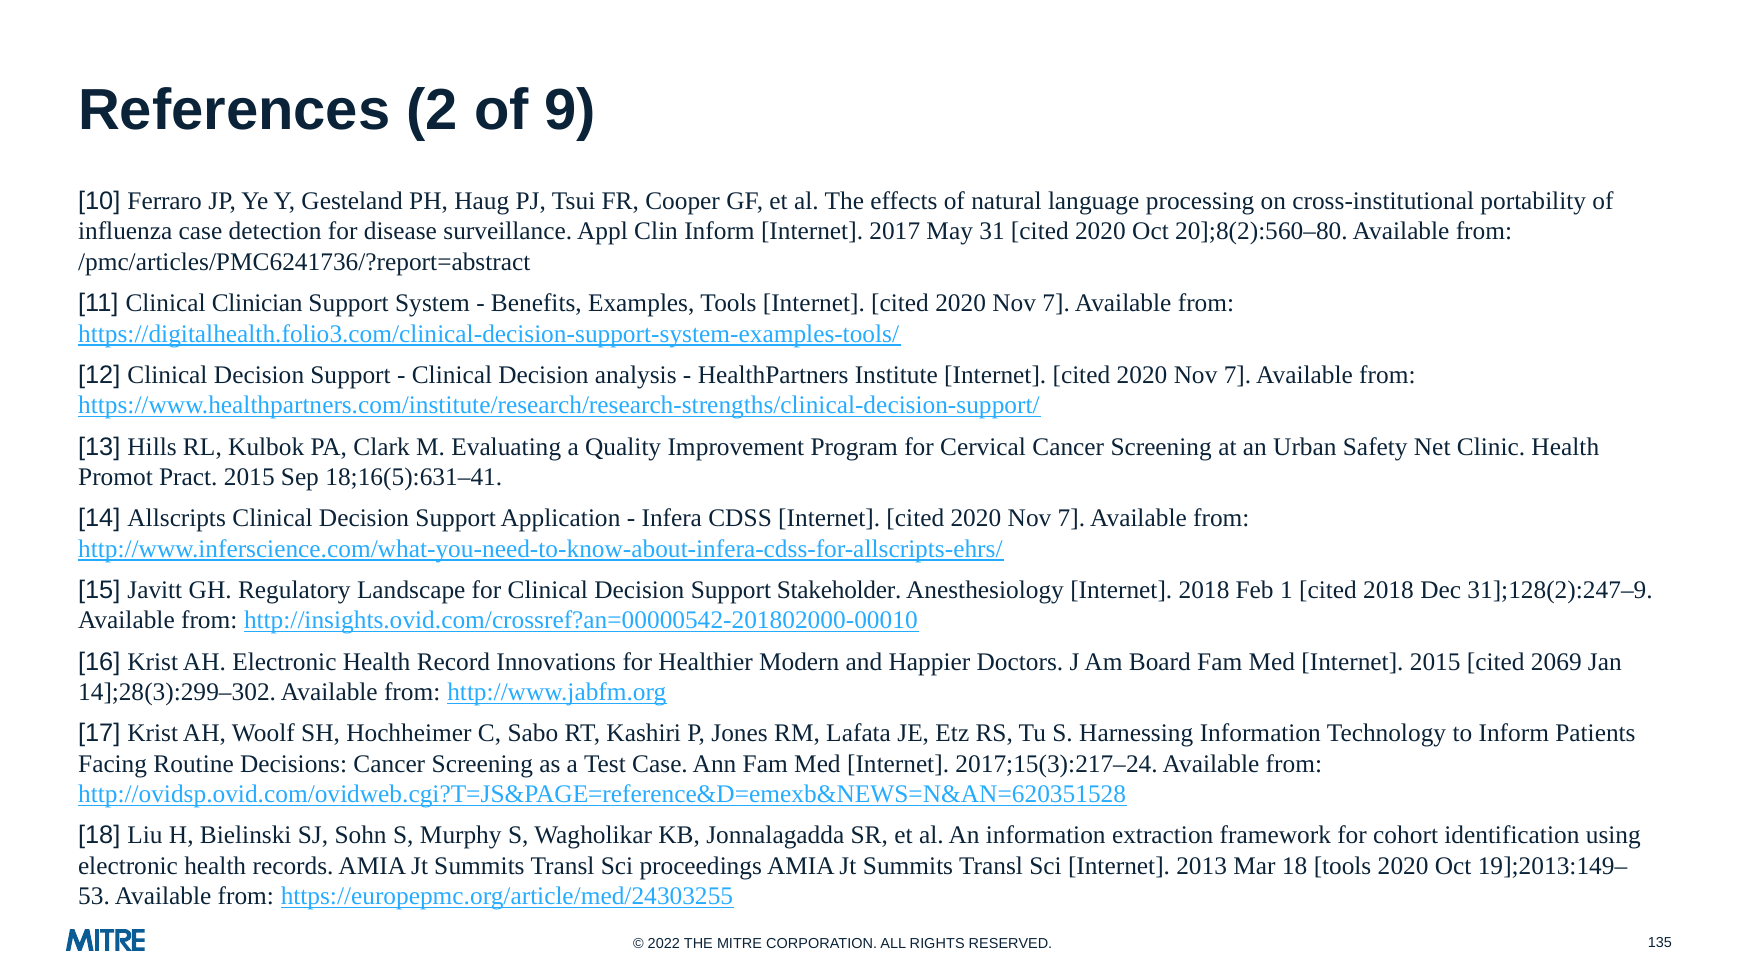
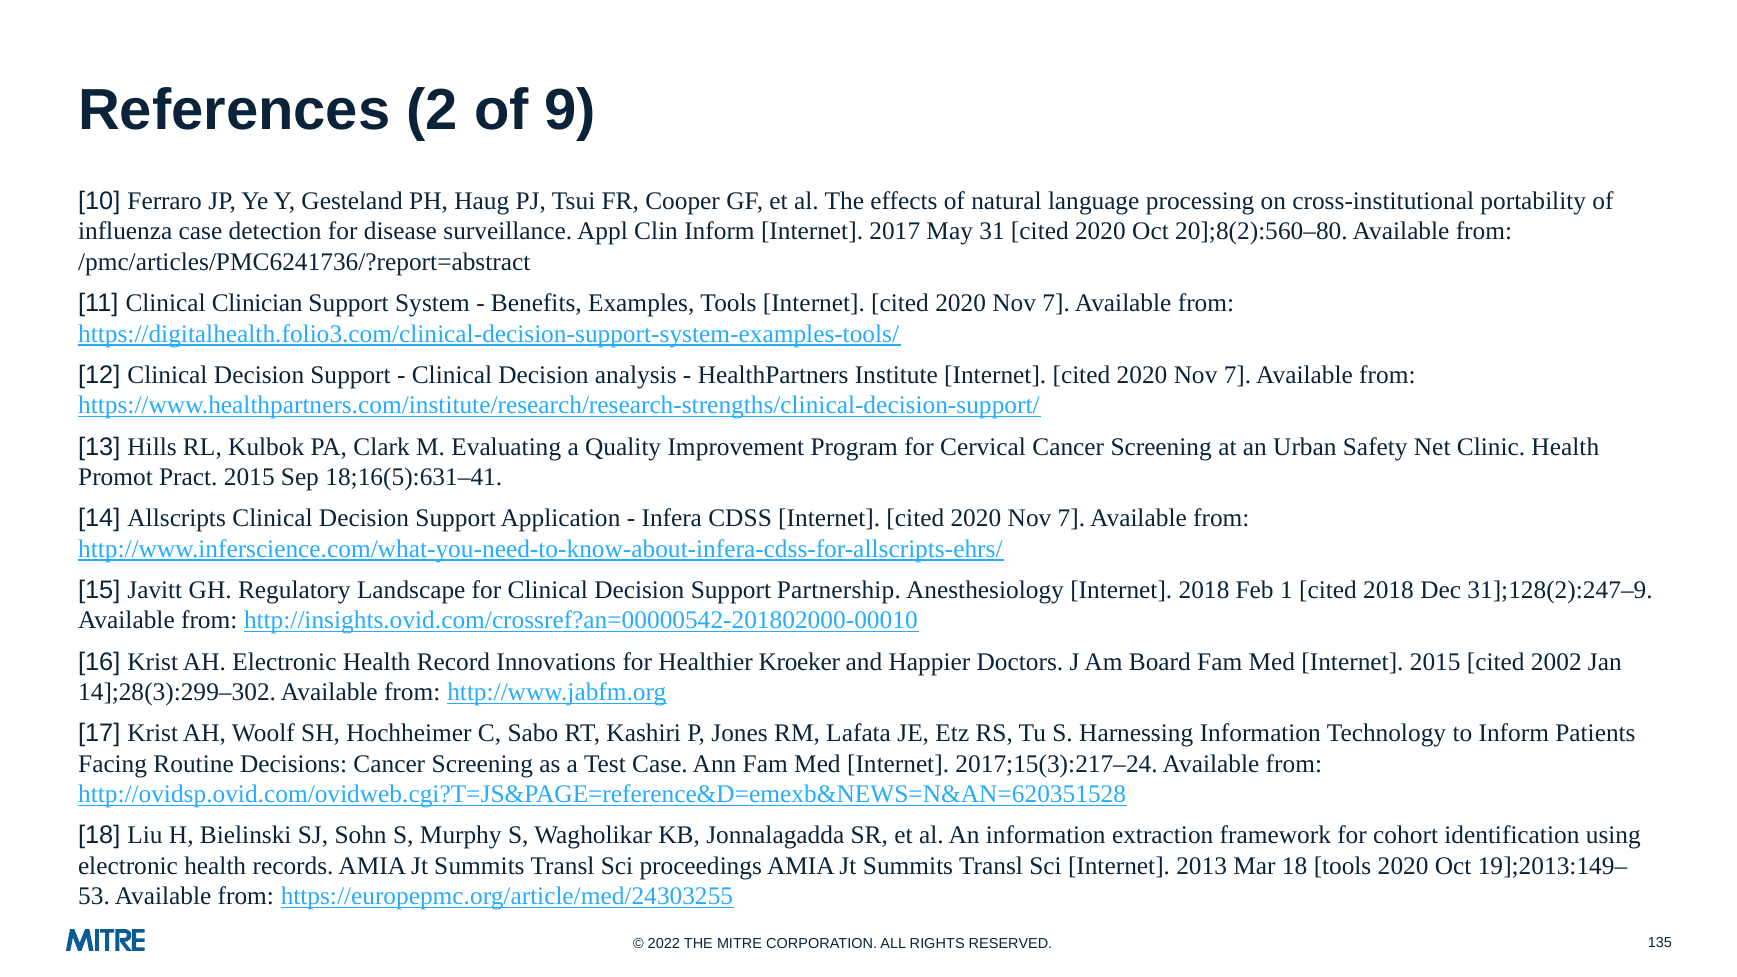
Stakeholder: Stakeholder -> Partnership (839, 590)
Modern: Modern -> Kroeker (799, 662)
2069: 2069 -> 2002 (1556, 662)
